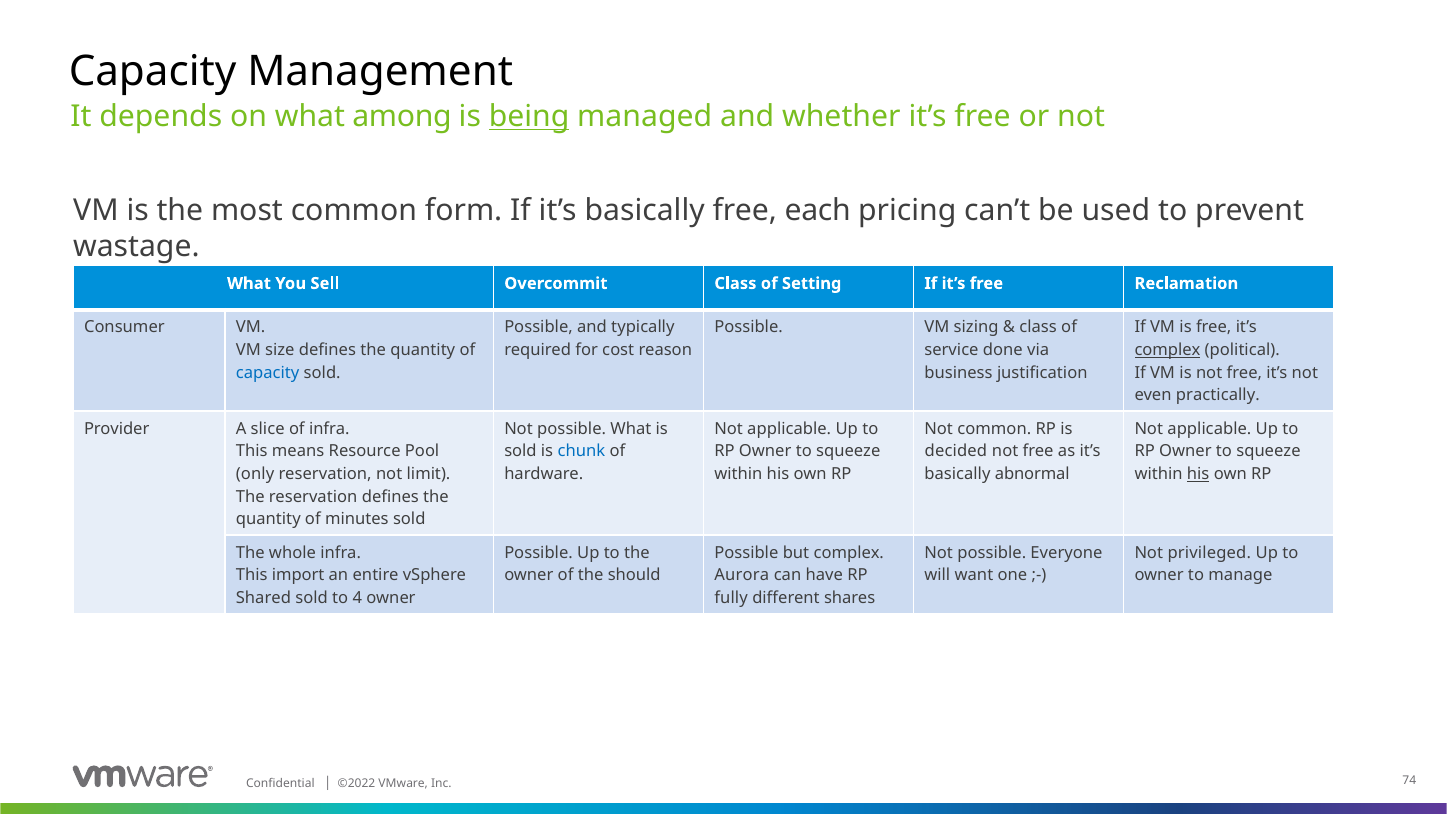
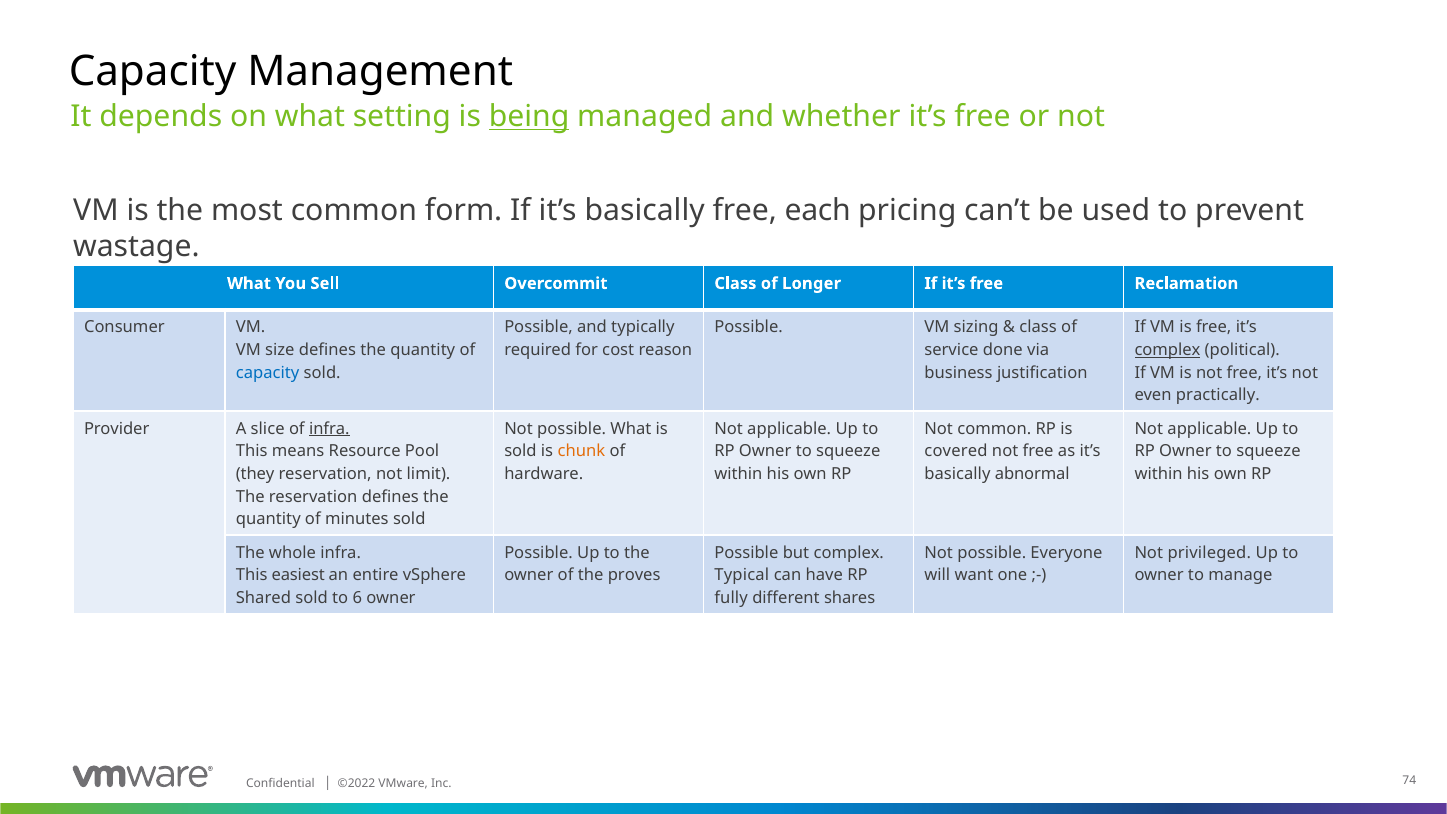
among: among -> setting (402, 117)
Setting: Setting -> Longer (812, 283)
infra underline: none -> present (329, 429)
chunk colour: blue -> orange (581, 451)
decided: decided -> covered (956, 451)
only: only -> they (255, 474)
his underline: present -> none (1198, 474)
import: import -> easiest (298, 575)
should: should -> proves (634, 575)
Aurora: Aurora -> Typical (742, 575)
4: 4 -> 6 (357, 598)
